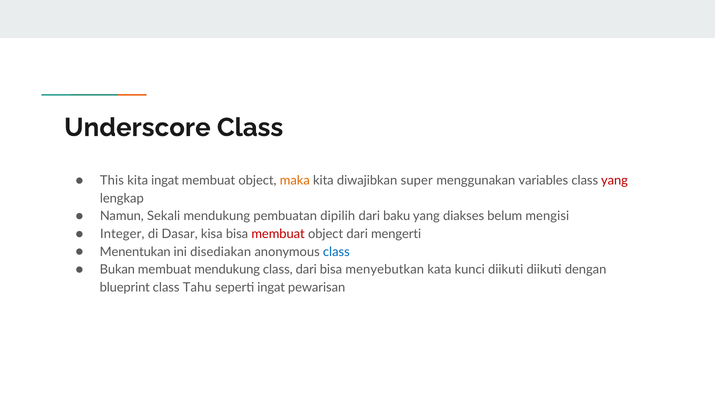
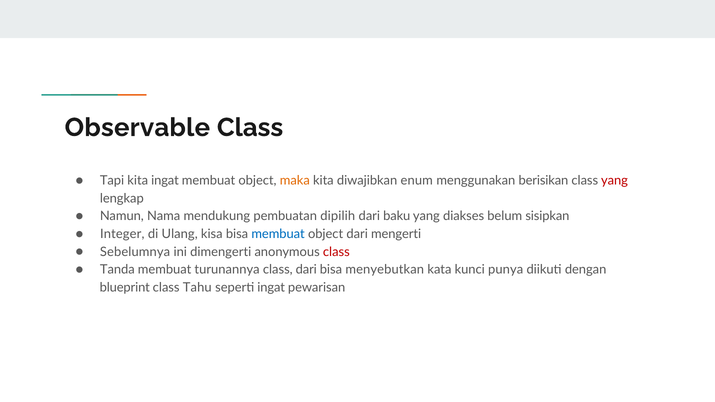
Underscore: Underscore -> Observable (137, 128)
This: This -> Tapi (112, 181)
super: super -> enum (417, 181)
variables: variables -> berisikan (543, 181)
Sekali: Sekali -> Nama (164, 216)
mengisi: mengisi -> sisipkan (547, 216)
Dasar: Dasar -> Ulang (180, 234)
membuat colour: red -> blue (278, 234)
Menentukan: Menentukan -> Sebelumnya (135, 252)
disediakan: disediakan -> dimengerti (221, 252)
class colour: blue -> red (336, 252)
Bukan: Bukan -> Tanda (117, 270)
membuat mendukung: mendukung -> turunannya (227, 270)
kunci diikuti: diikuti -> punya (506, 270)
